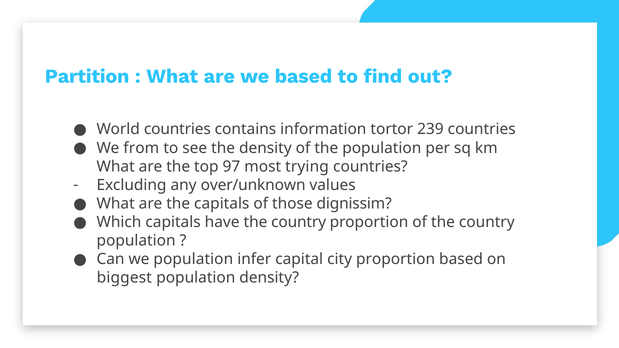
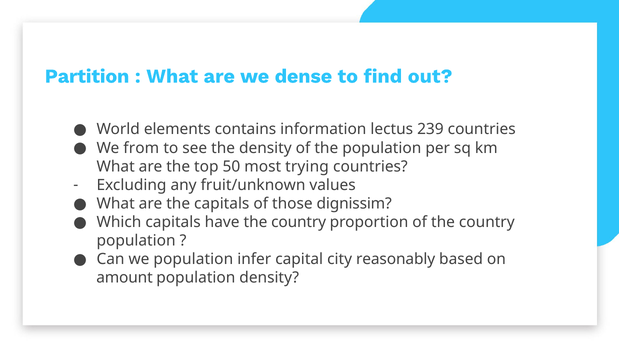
we based: based -> dense (303, 76)
World countries: countries -> elements (177, 129)
tortor: tortor -> lectus (392, 129)
97: 97 -> 50 (231, 167)
over/unknown: over/unknown -> fruit/unknown (253, 185)
city proportion: proportion -> reasonably (396, 259)
biggest: biggest -> amount (124, 278)
